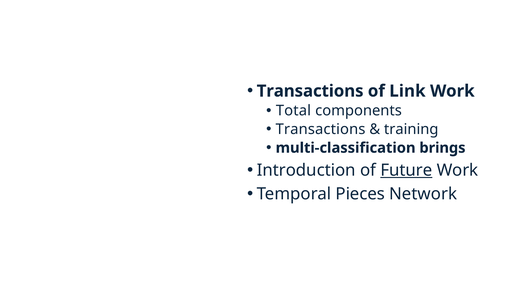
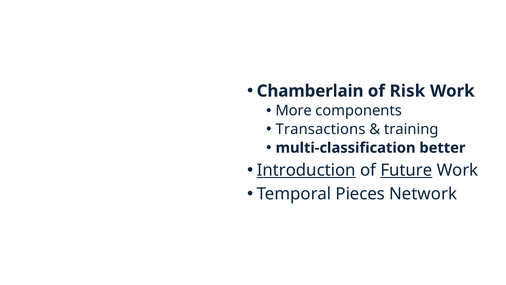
Transactions: Transactions -> Chamberlain (310, 91)
Link: Link -> Risk (407, 91)
Total: Total -> More (294, 111)
brings: brings -> better (442, 148)
Introduction underline: none -> present (306, 170)
